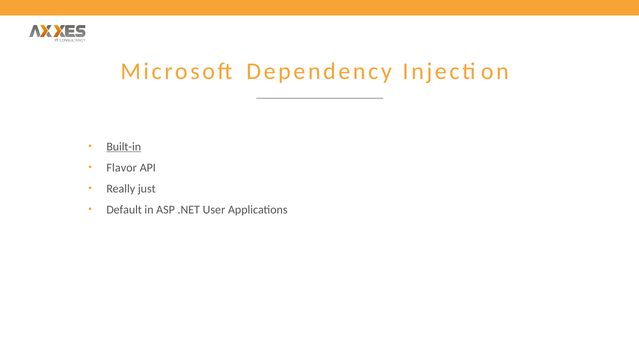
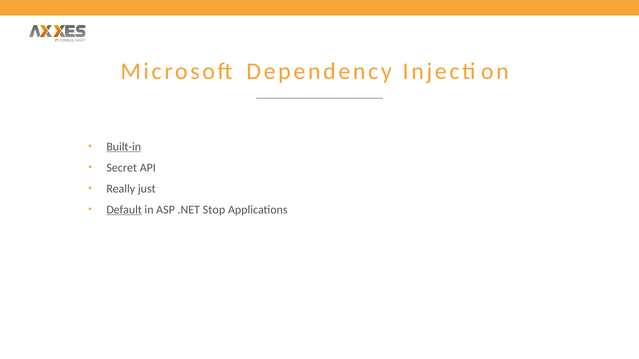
Flavor: Flavor -> Secret (122, 168)
Default underline: none -> present (124, 210)
User: User -> Stop (214, 210)
